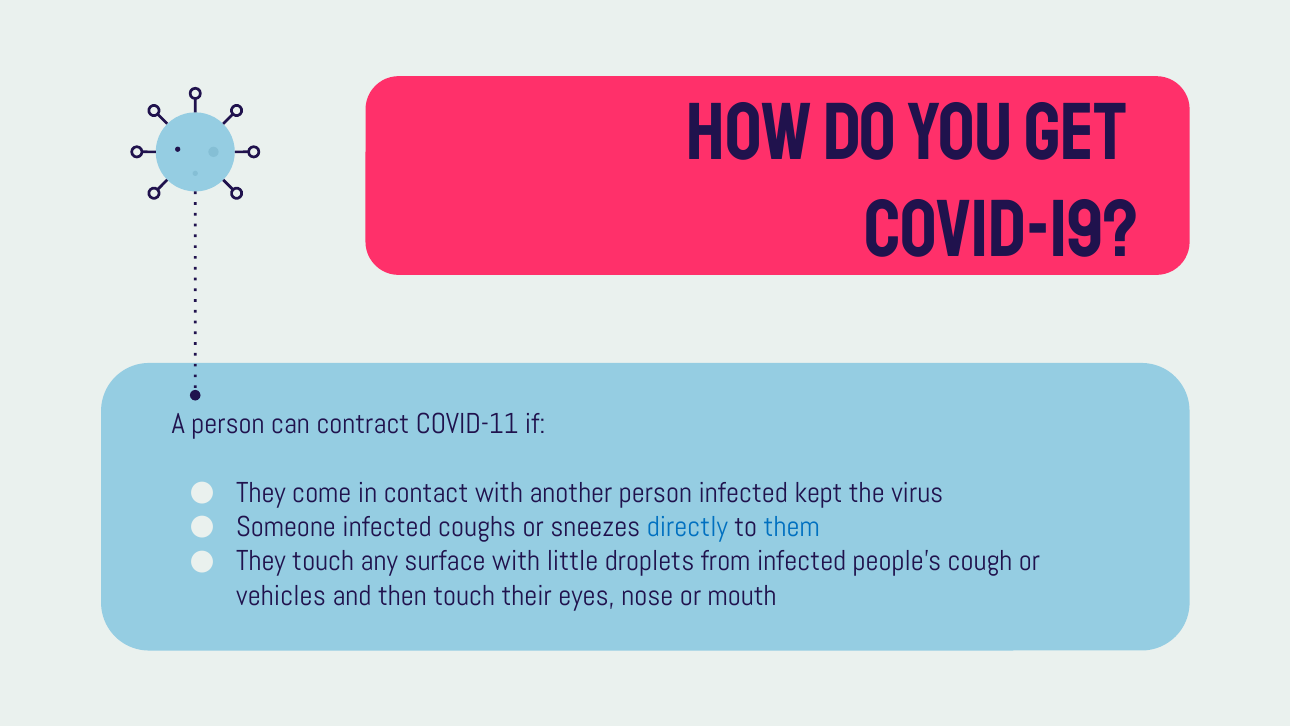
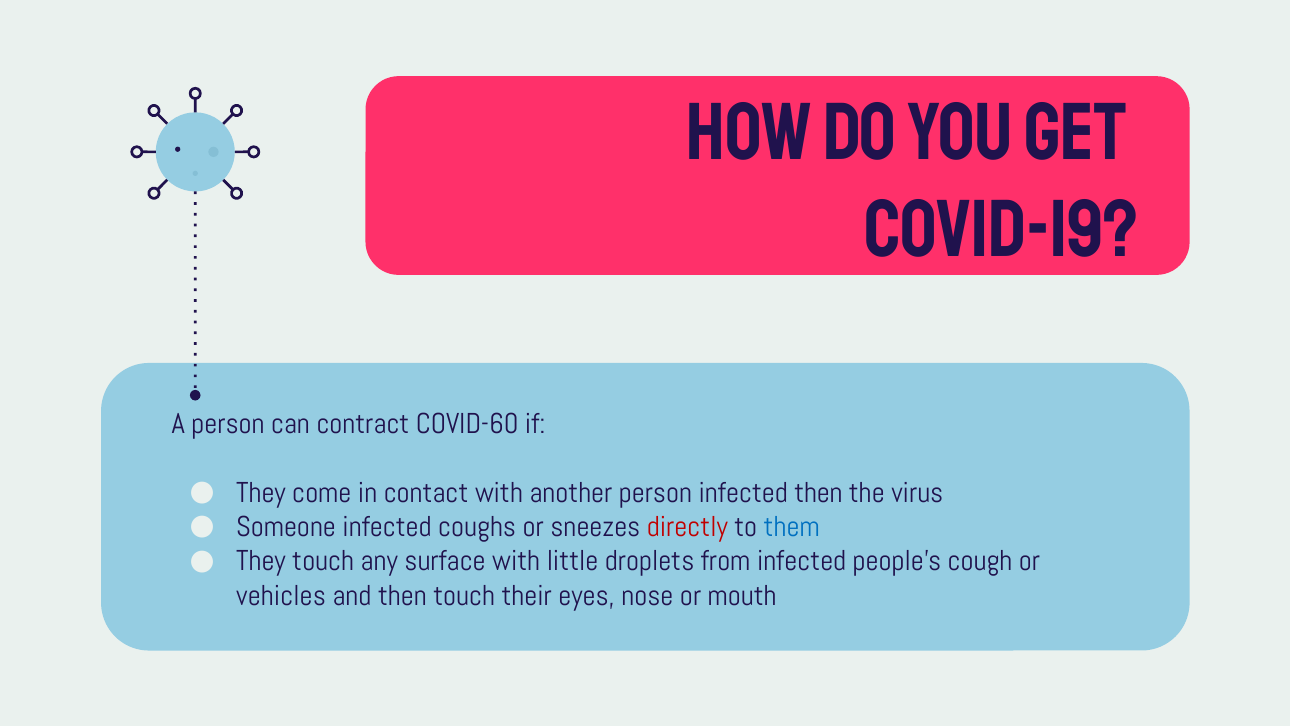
COVID-11: COVID-11 -> COVID-60 (467, 424)
infected kept: kept -> then (818, 492)
directly colour: blue -> red (687, 527)
